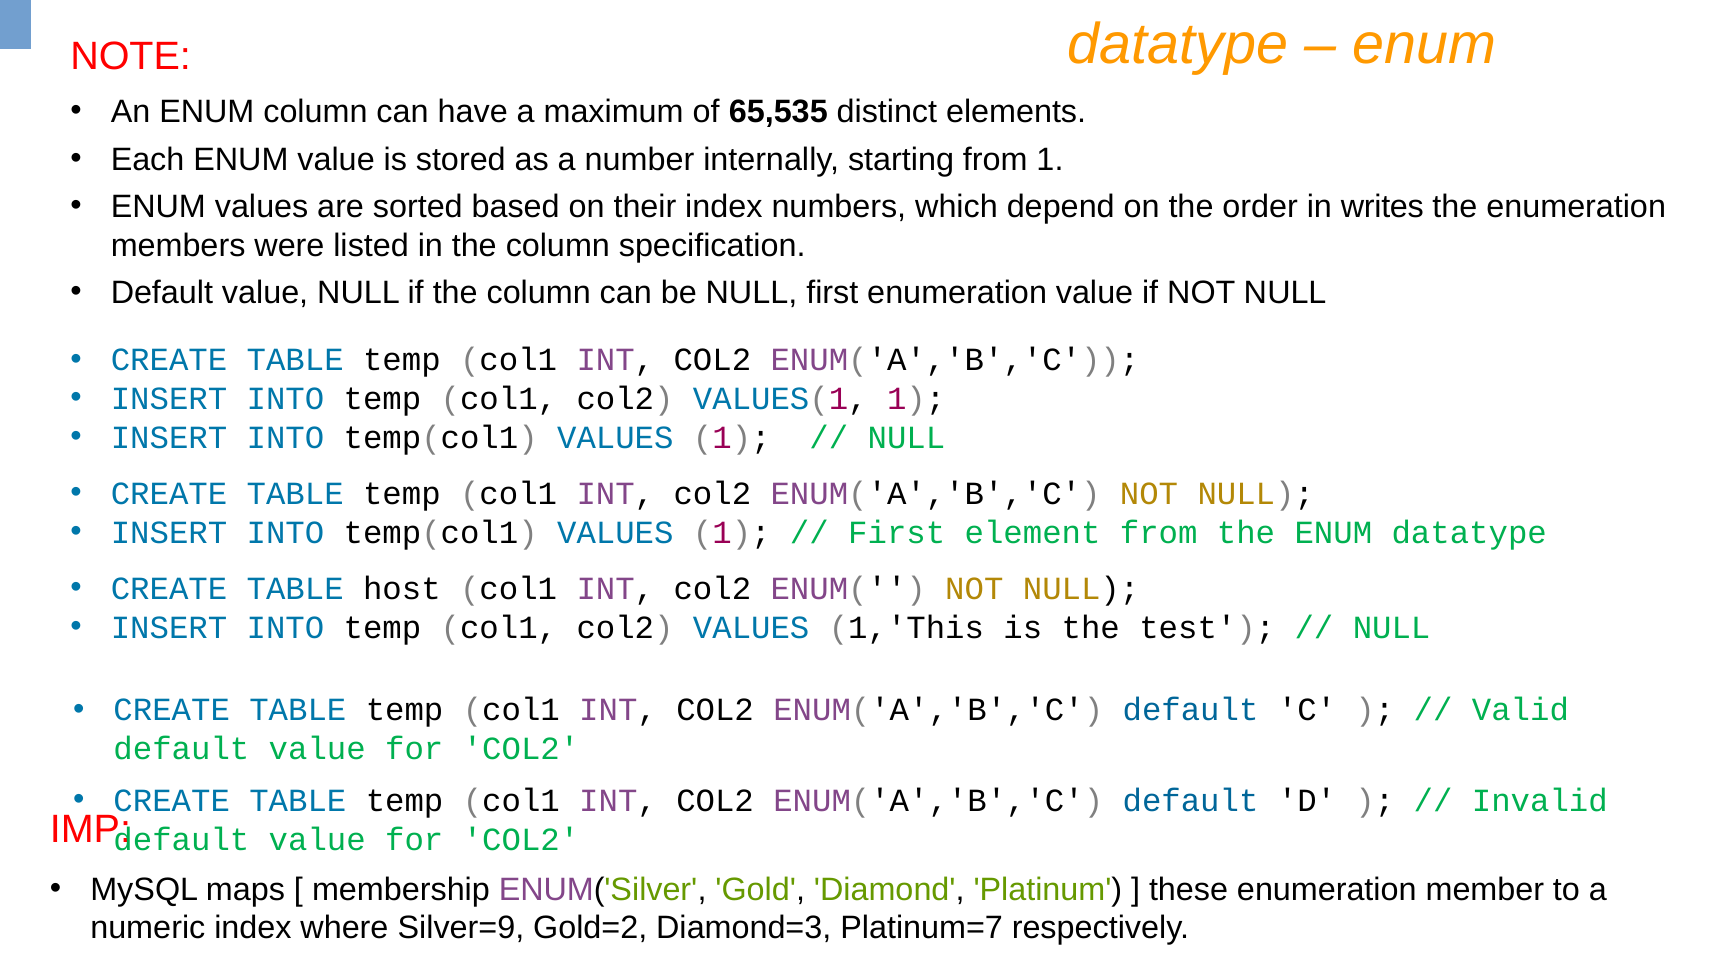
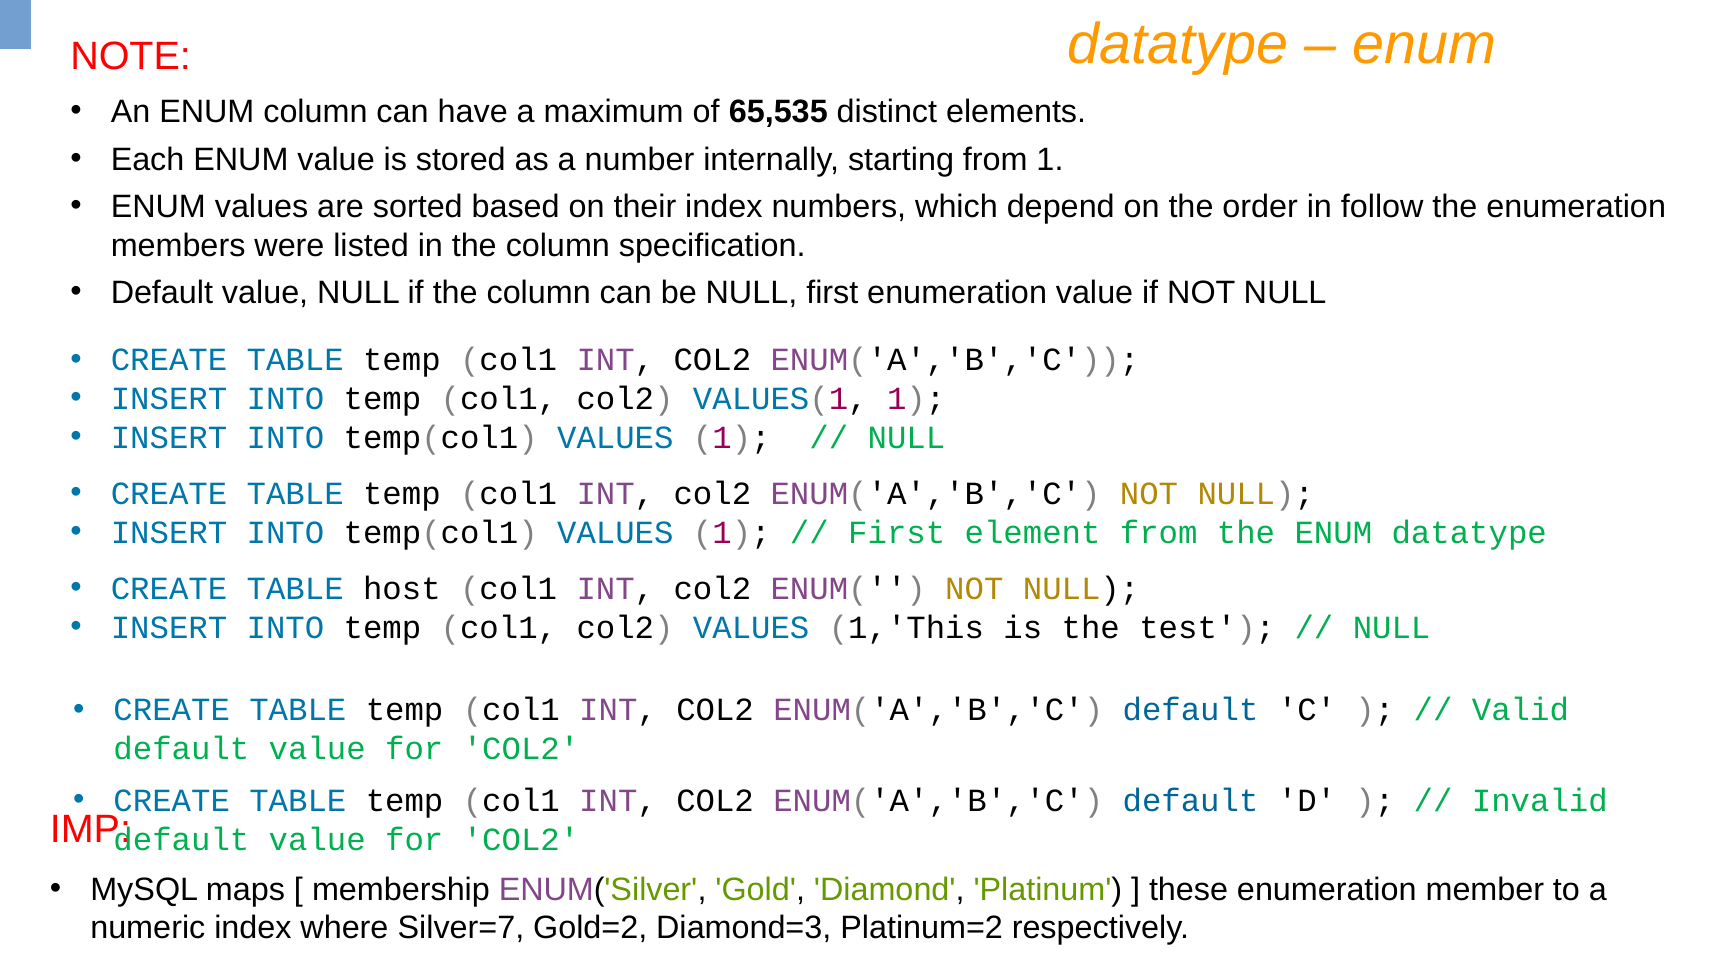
writes: writes -> follow (1382, 207)
Silver=9: Silver=9 -> Silver=7 (461, 929)
Platinum=7: Platinum=7 -> Platinum=2 (922, 929)
